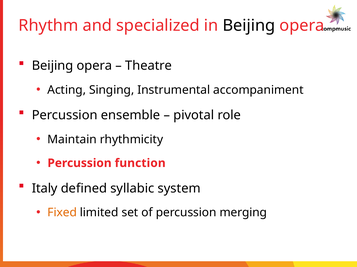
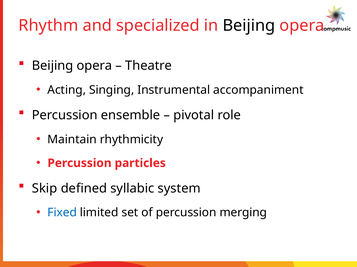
function: function -> particles (140, 164)
Italy: Italy -> Skip (45, 189)
Fixed colour: orange -> blue (62, 213)
